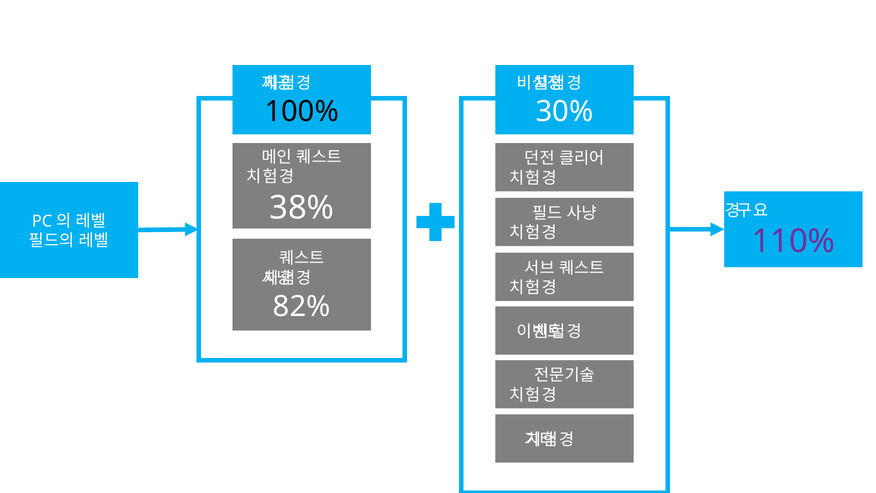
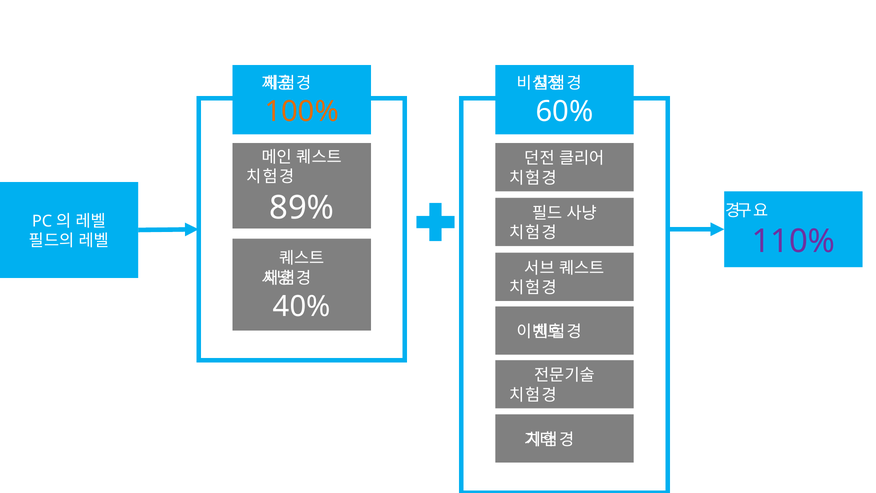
100% colour: black -> orange (302, 112)
30%: 30% -> 60% (565, 112)
38%: 38% -> 89% (302, 208)
82%: 82% -> 40% (302, 306)
